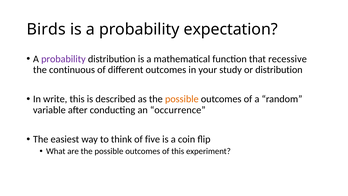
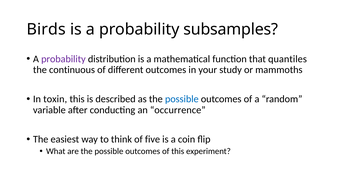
expectation: expectation -> subsamples (231, 29)
recessive: recessive -> quantiles (288, 59)
or distribution: distribution -> mammoths (279, 70)
write: write -> toxin (55, 99)
possible colour: orange -> blue (182, 99)
